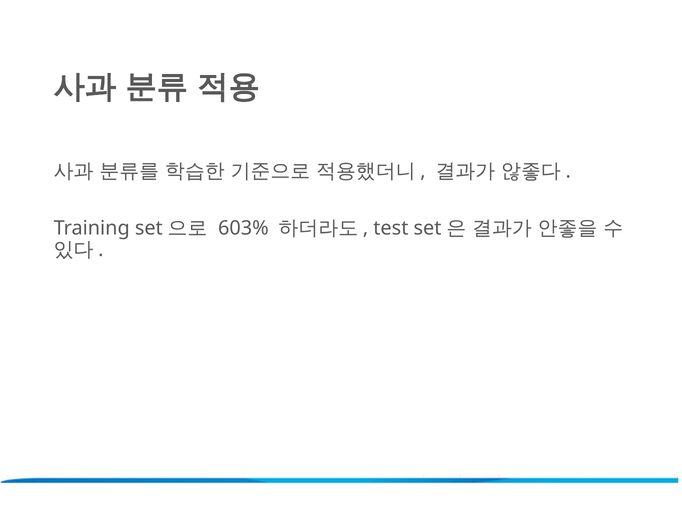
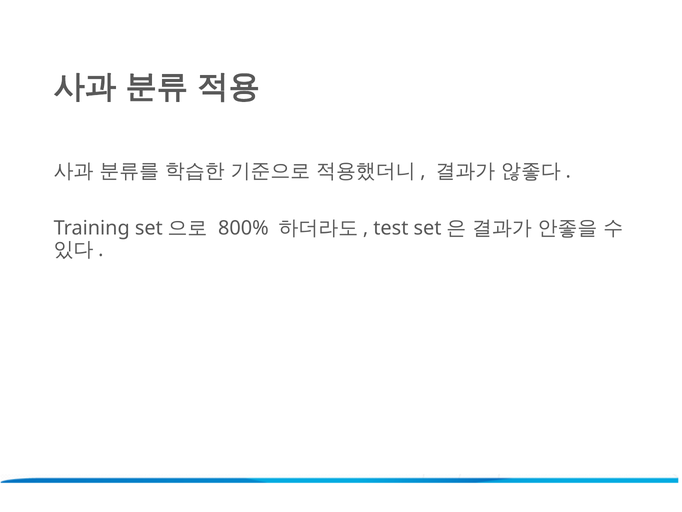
603%: 603% -> 800% (243, 228)
